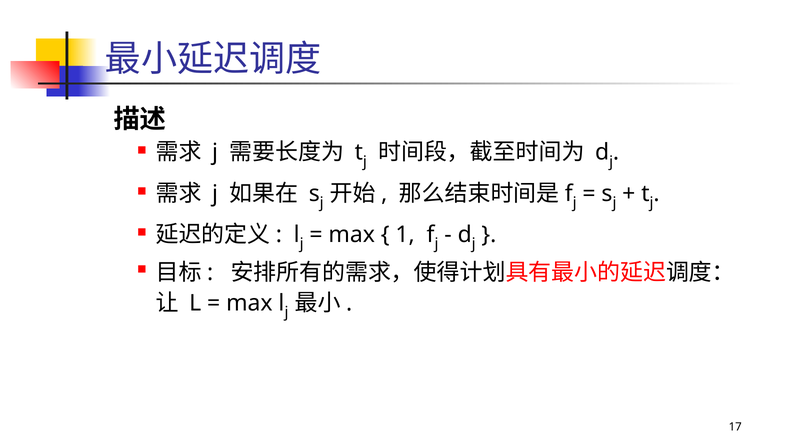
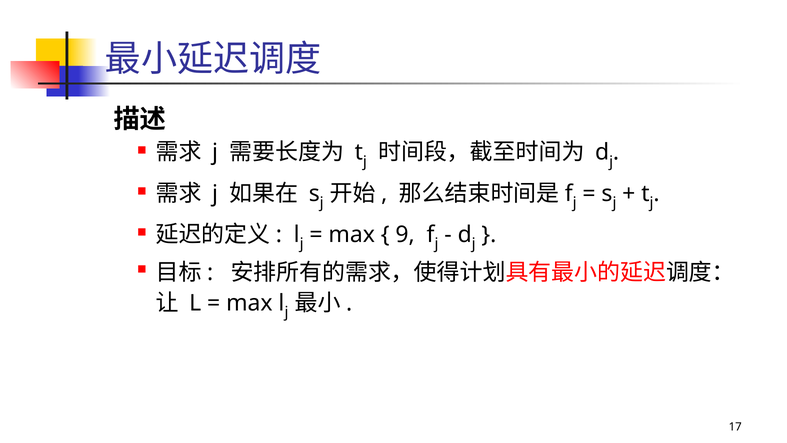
1: 1 -> 9 (405, 234)
